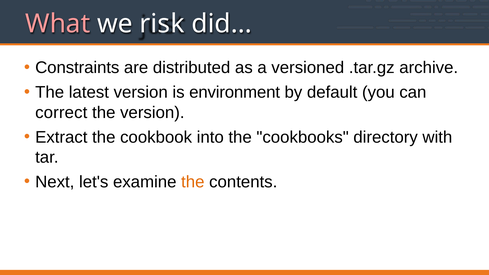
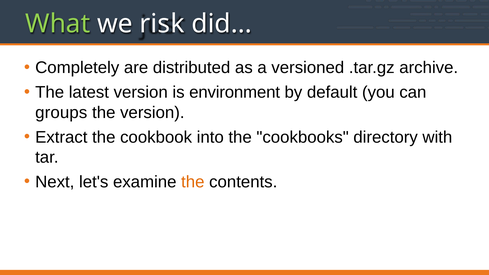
What colour: pink -> light green (58, 24)
Constraints: Constraints -> Completely (77, 68)
correct: correct -> groups (61, 113)
